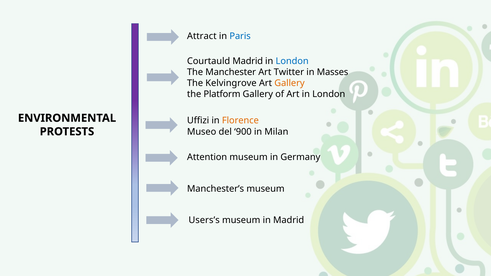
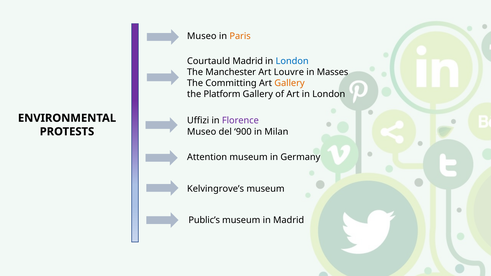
Attract: Attract -> Museo (202, 36)
Paris colour: blue -> orange (240, 36)
Twitter: Twitter -> Louvre (289, 72)
Kelvingrove: Kelvingrove -> Committing (231, 83)
Florence colour: orange -> purple (240, 121)
Manchester’s: Manchester’s -> Kelvingrove’s (216, 189)
Users’s: Users’s -> Public’s (204, 220)
